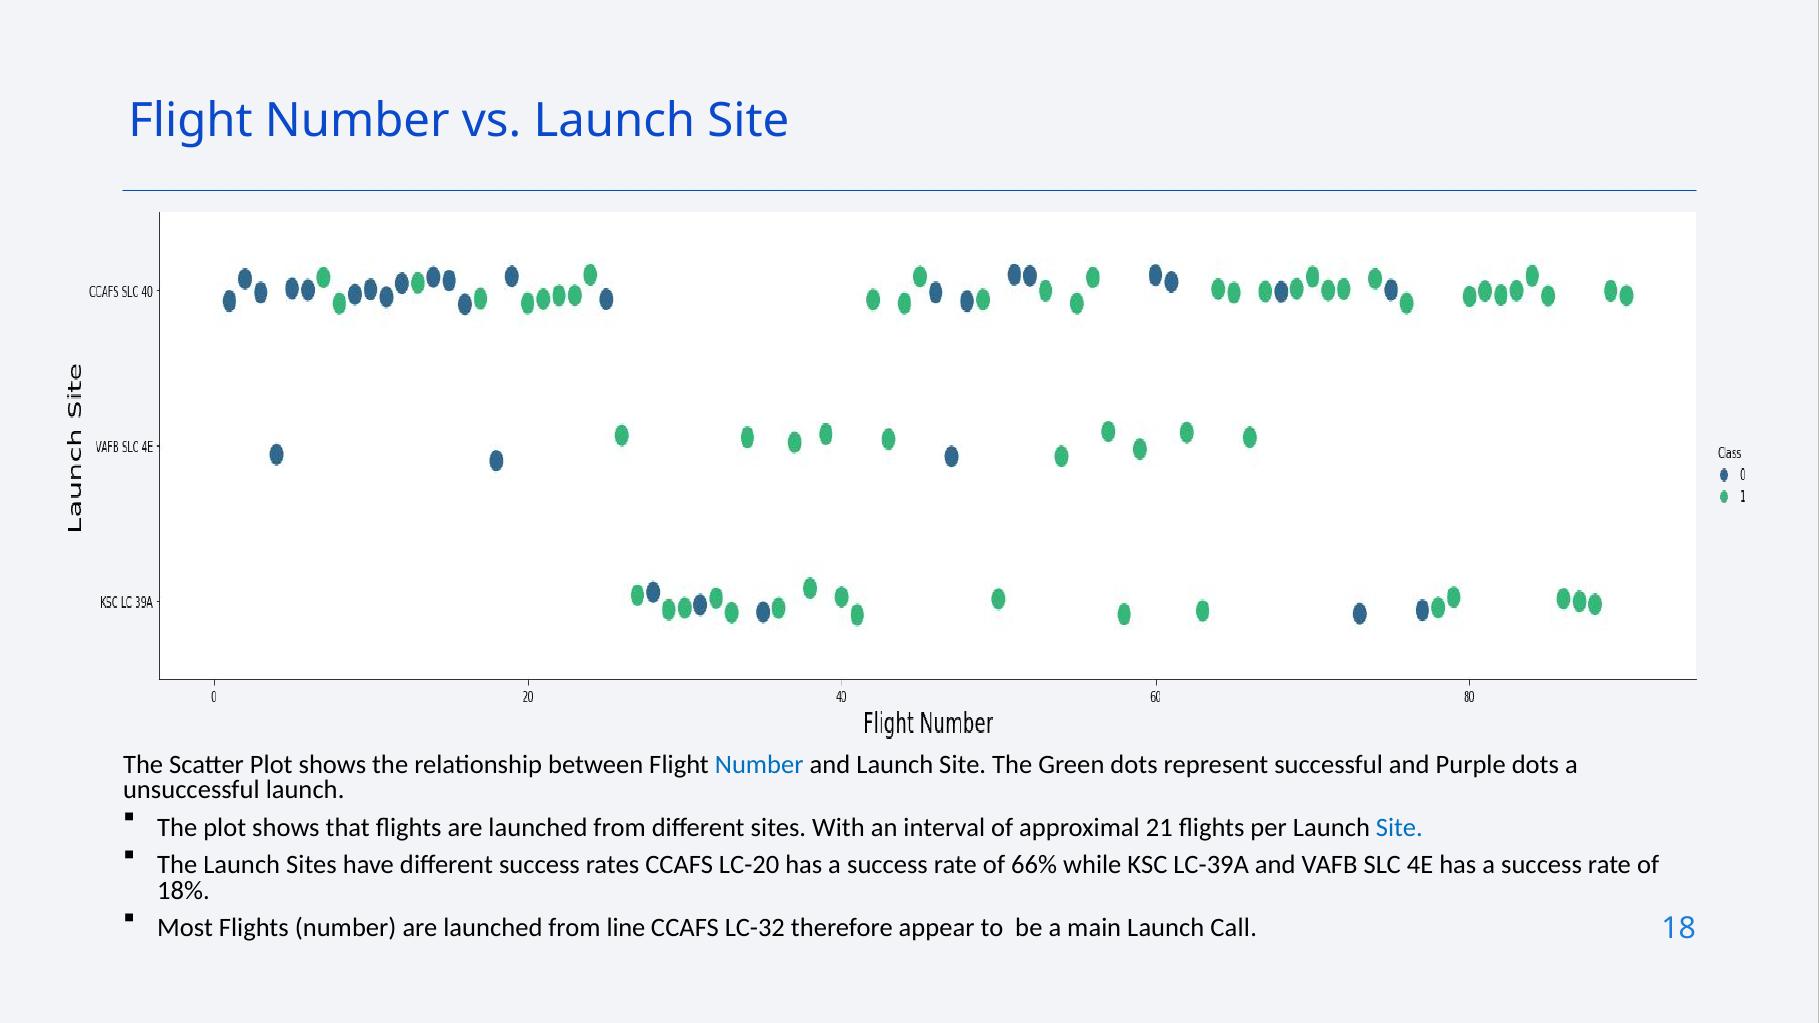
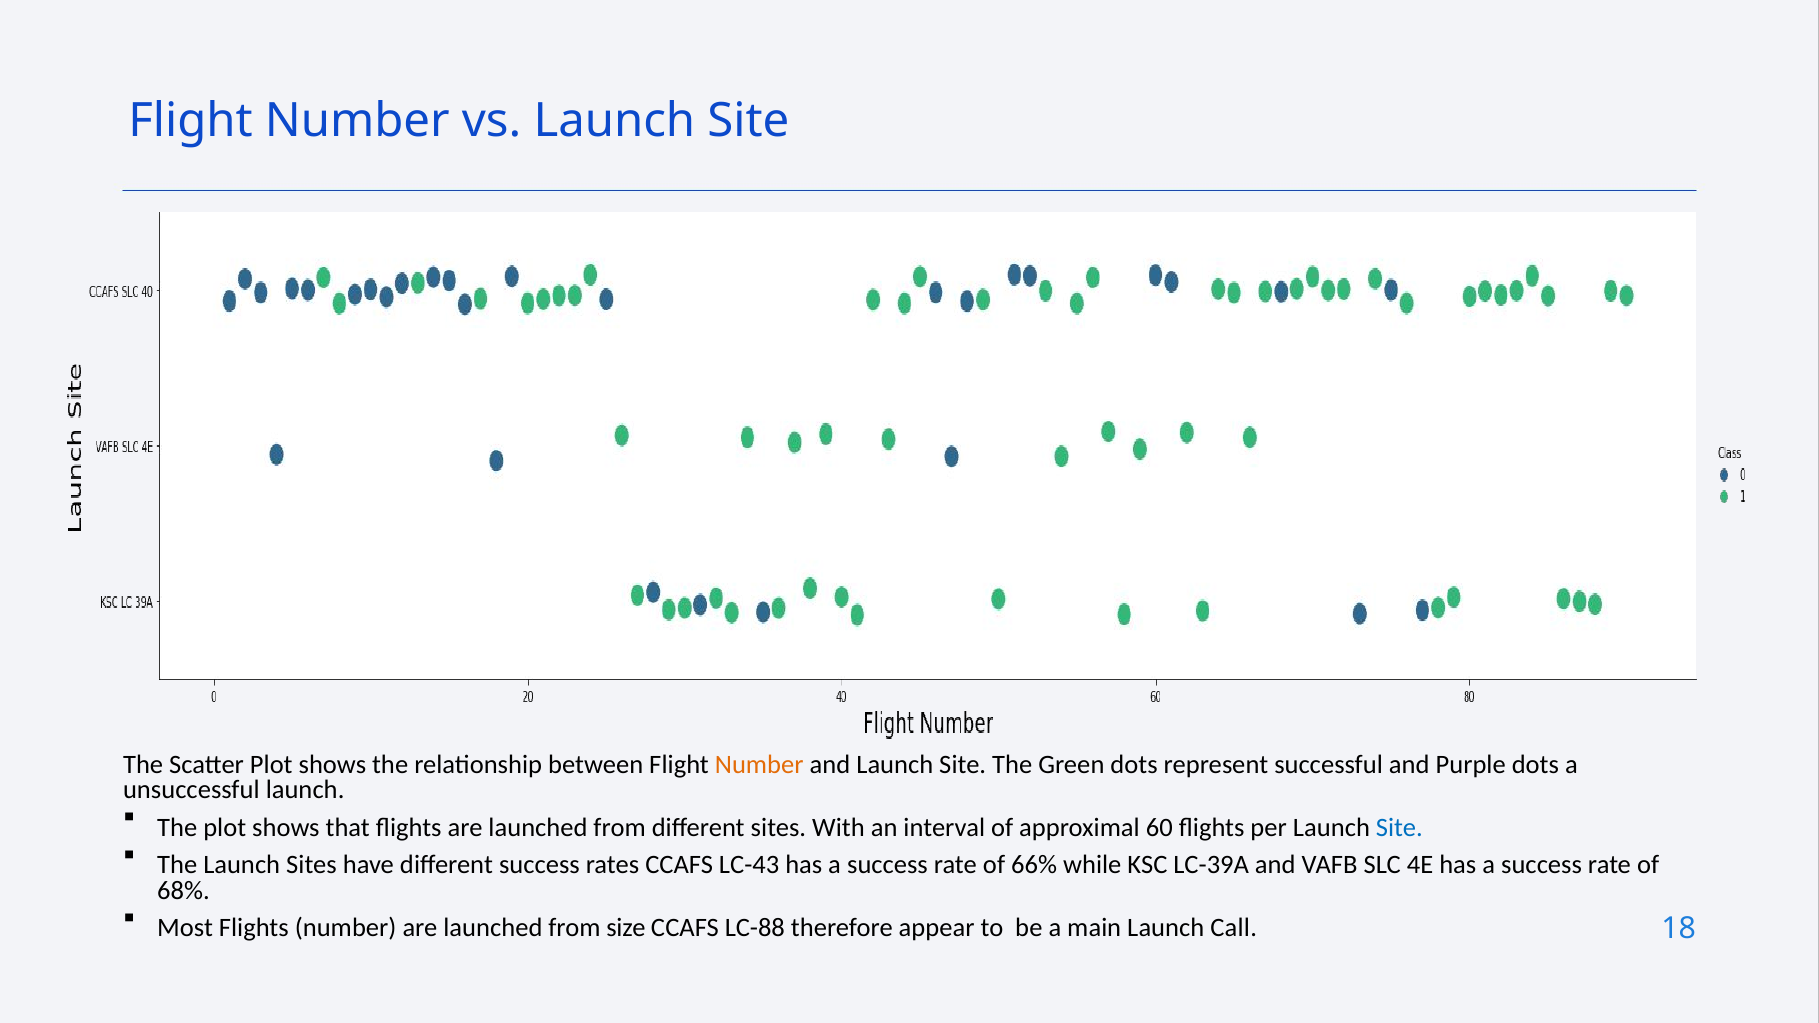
Number colour: blue -> orange (759, 765)
21: 21 -> 60 (1159, 828)
LC-20: LC-20 -> LC-43 (749, 865)
18%: 18% -> 68% (183, 891)
line: line -> size (626, 928)
LC-32: LC-32 -> LC-88 (755, 928)
